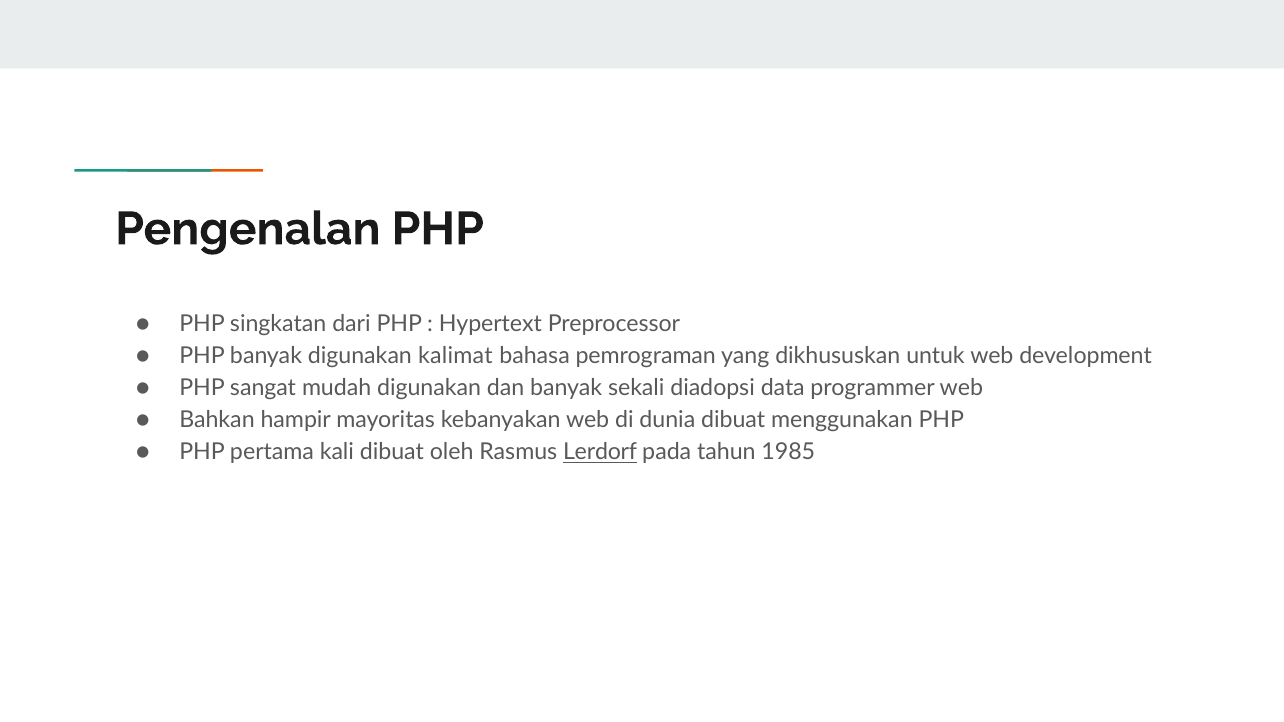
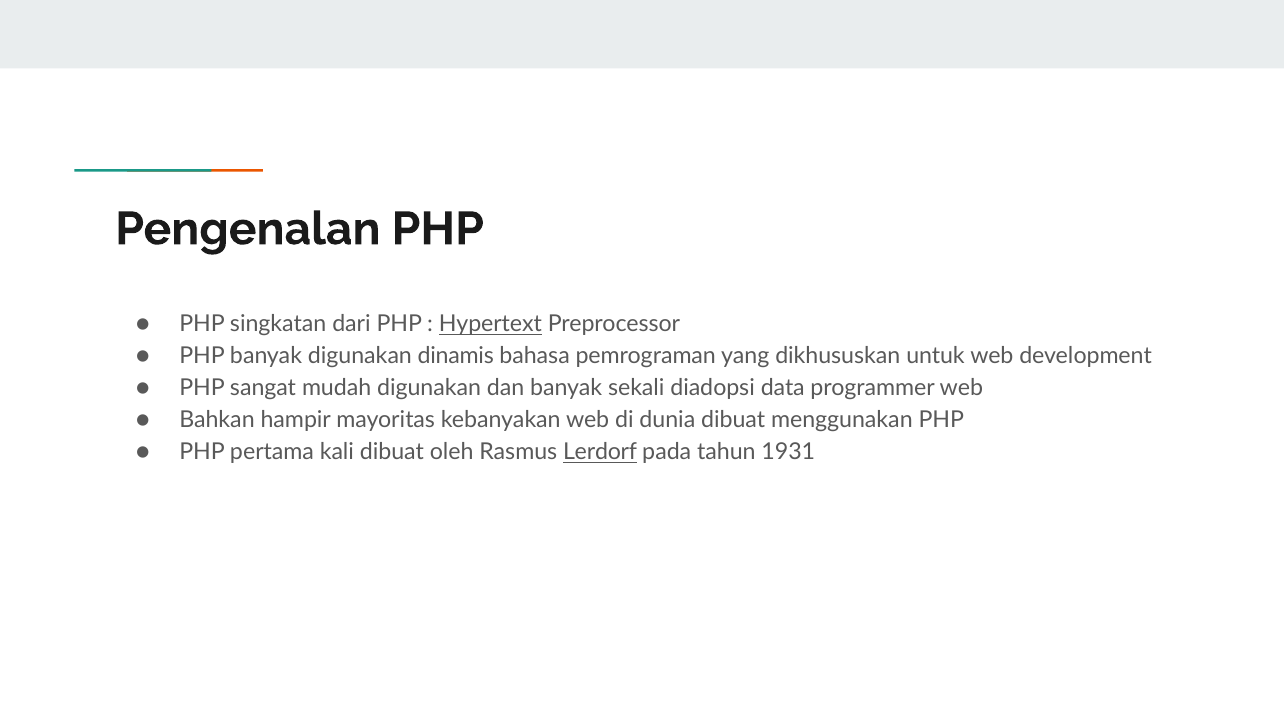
Hypertext underline: none -> present (490, 324)
kalimat: kalimat -> dinamis (456, 356)
1985: 1985 -> 1931 (788, 452)
